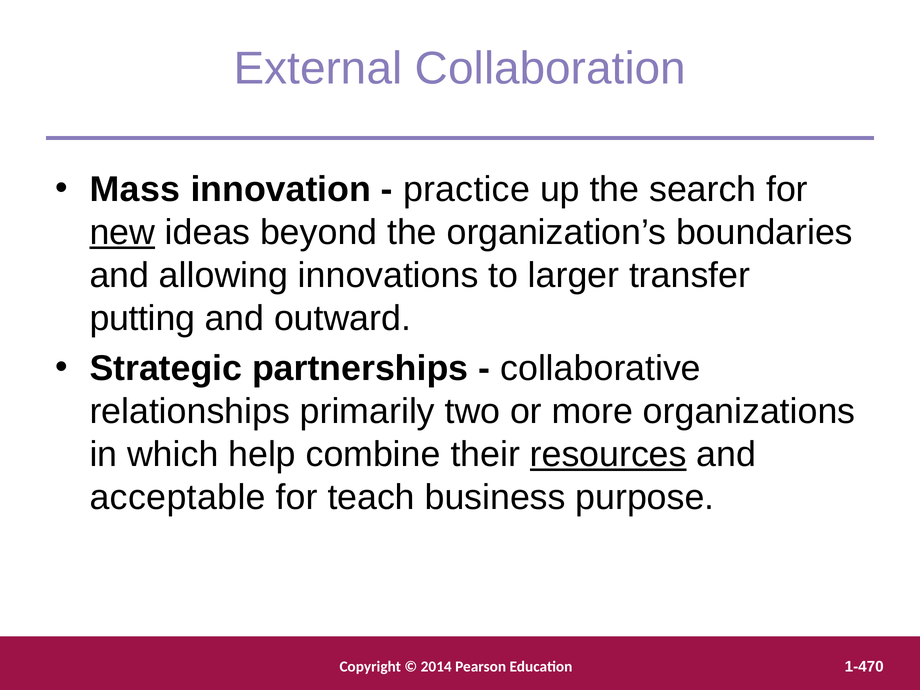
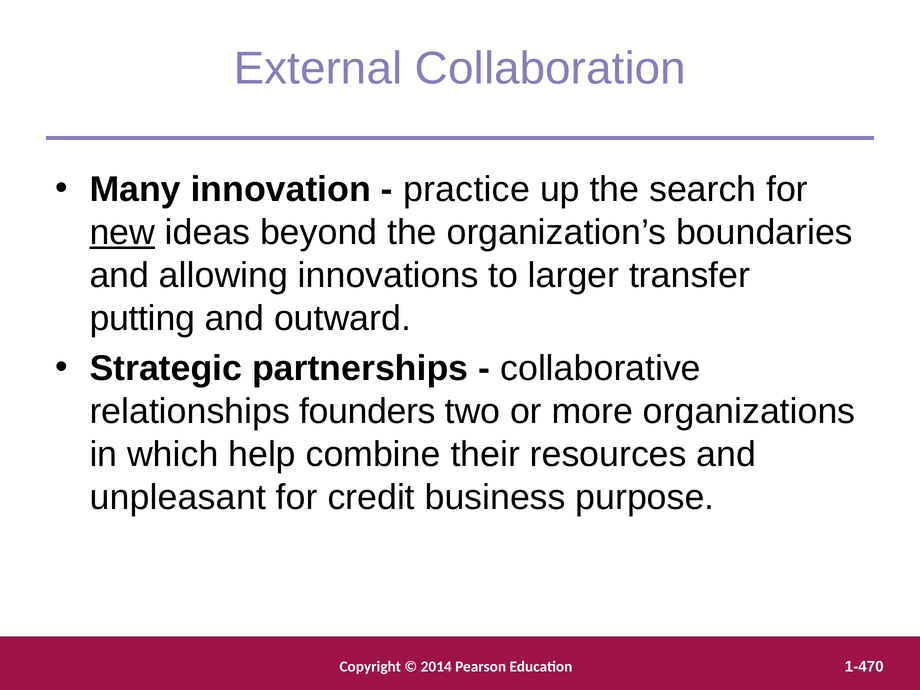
Mass: Mass -> Many (135, 189)
primarily: primarily -> founders (367, 411)
resources underline: present -> none (608, 454)
acceptable: acceptable -> unpleasant (178, 497)
teach: teach -> credit (371, 497)
